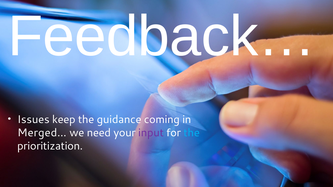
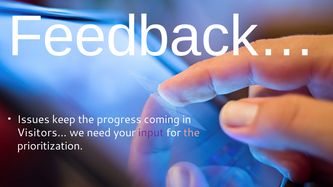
guidance: guidance -> progress (119, 120)
Merged…: Merged… -> Visitors… (42, 133)
the colour: light blue -> pink (192, 133)
